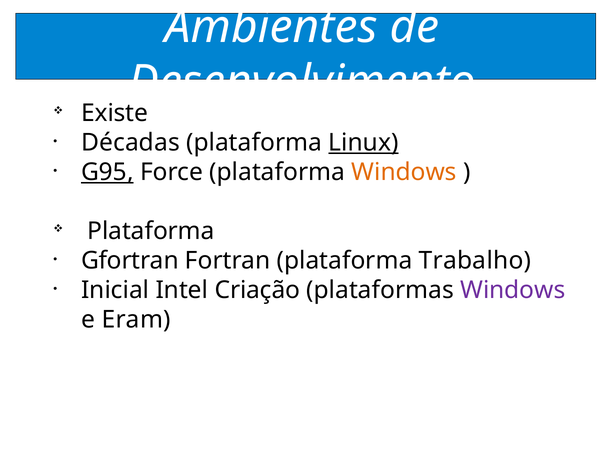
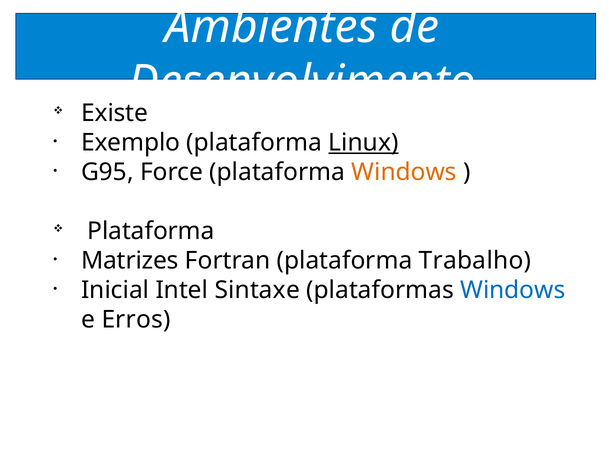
Décadas: Décadas -> Exemplo (131, 143)
G95 underline: present -> none (107, 173)
Gfortran: Gfortran -> Matrizes (130, 261)
Criação: Criação -> Sintaxe (257, 291)
Windows colour: purple -> blue (513, 291)
Eram: Eram -> Erros (136, 320)
